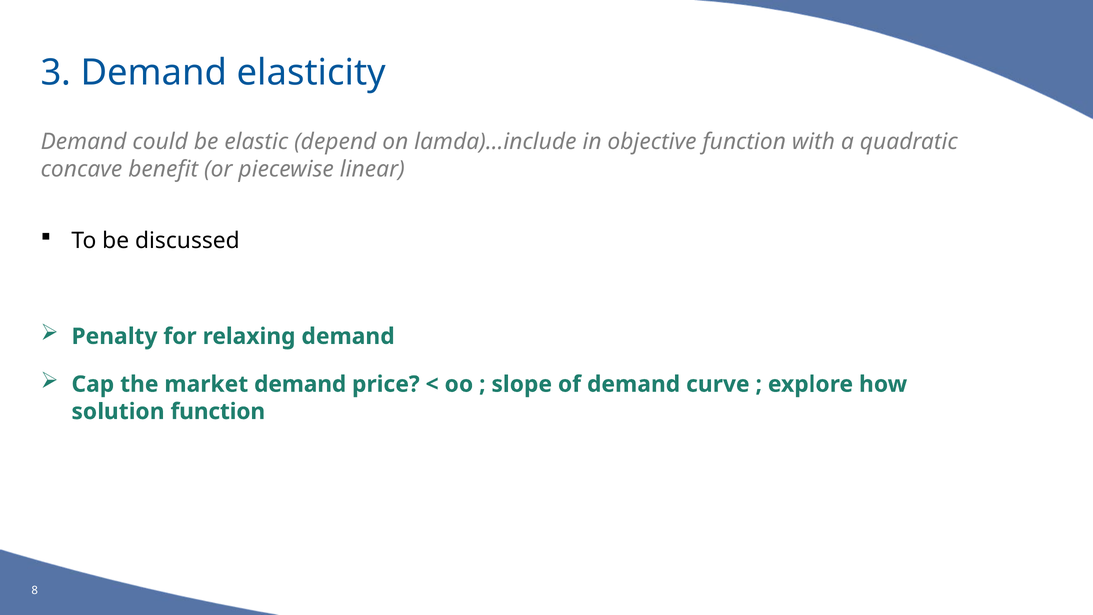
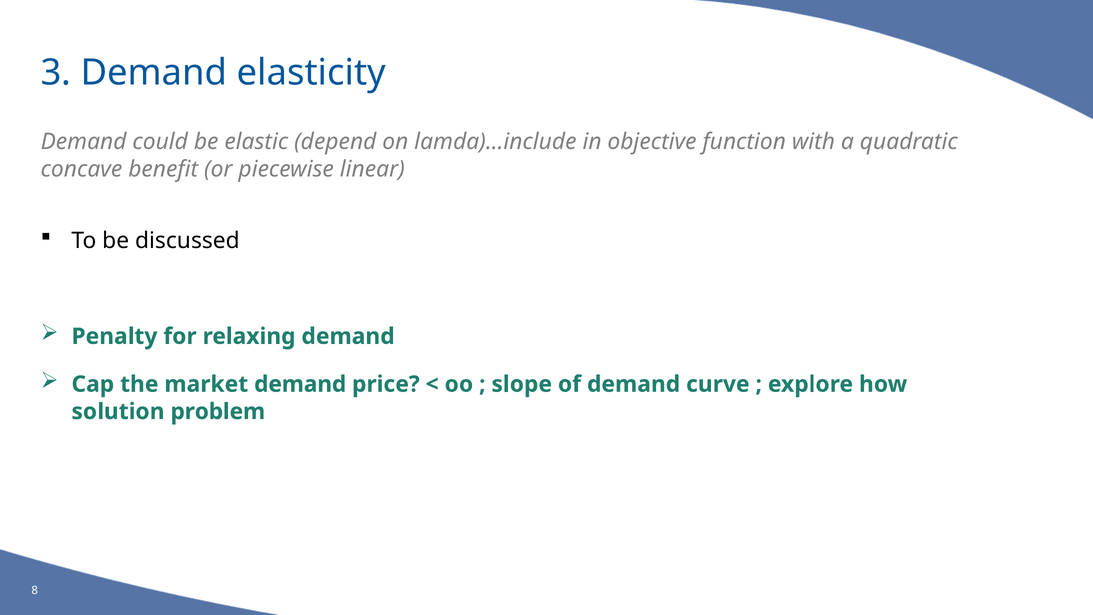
solution function: function -> problem (218, 411)
